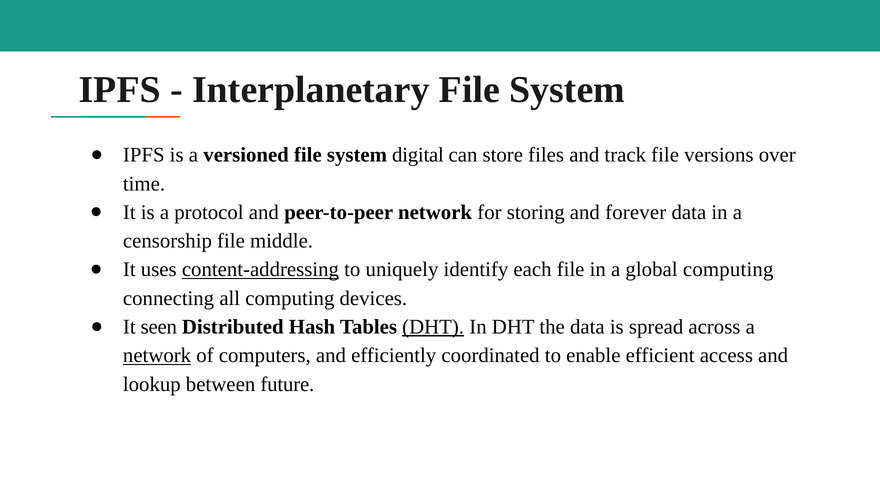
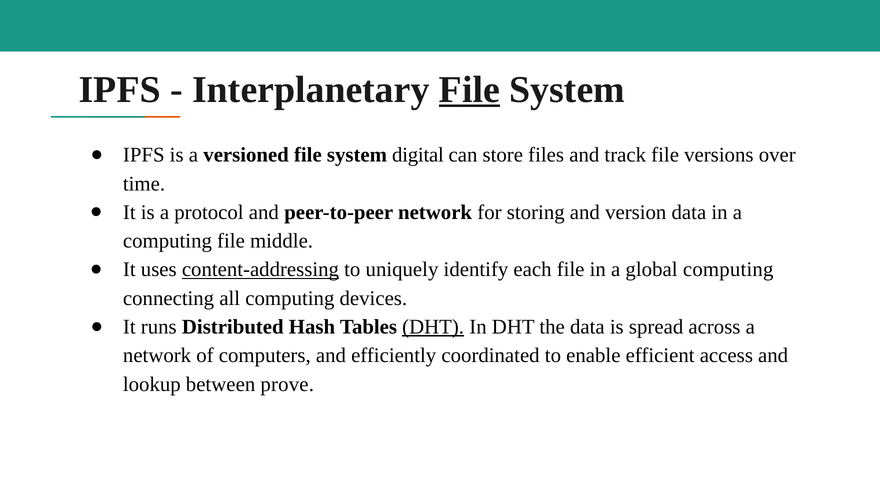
File underline: none -> present (469, 90)
forever: forever -> version (636, 212)
censorship: censorship -> computing (167, 241)
seen: seen -> runs (159, 327)
network underline: present -> none (157, 356)
future: future -> prove (287, 384)
